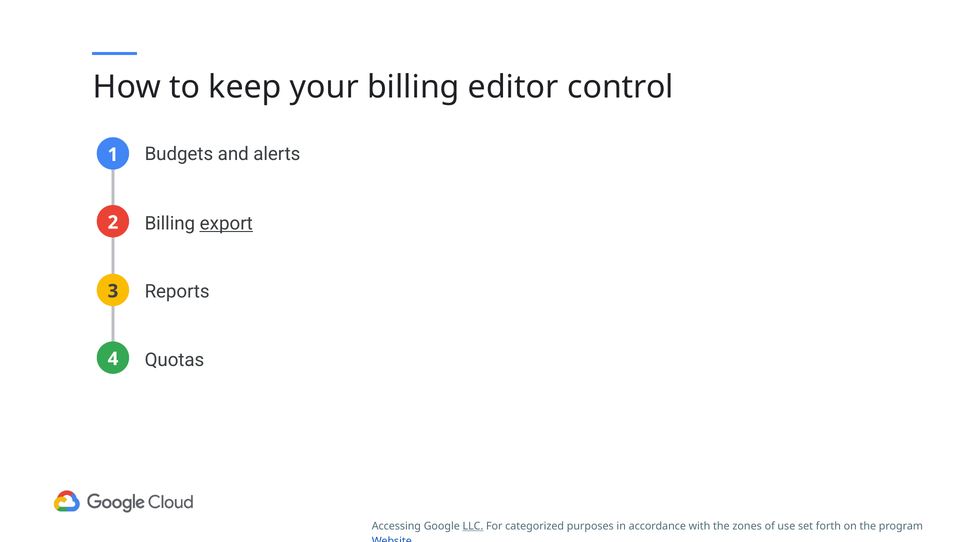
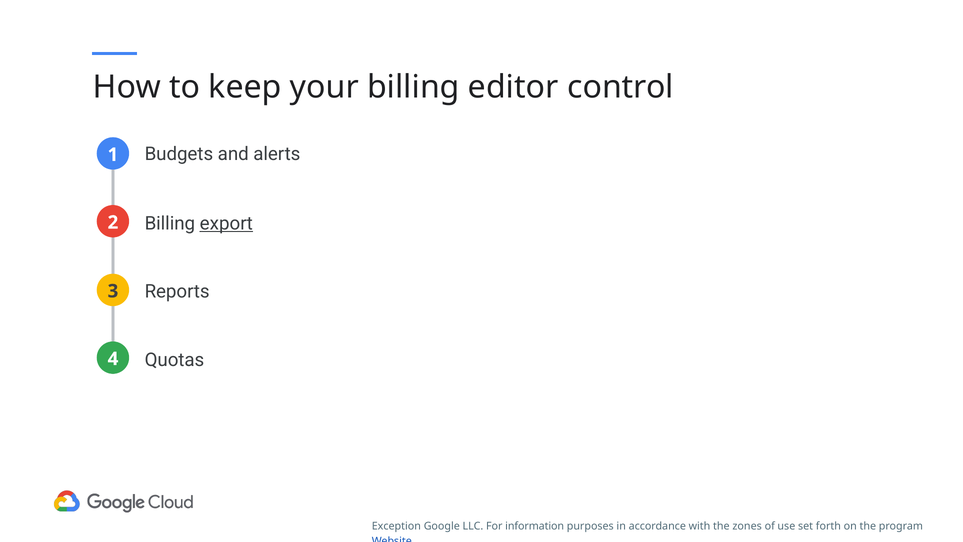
Accessing: Accessing -> Exception (396, 526)
LLC underline: present -> none (473, 526)
categorized: categorized -> information (535, 526)
